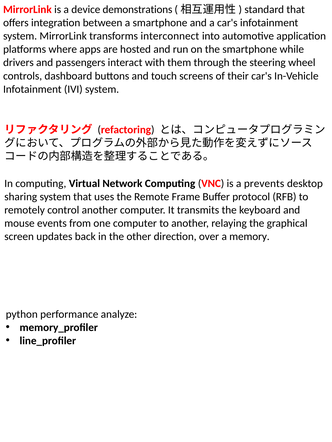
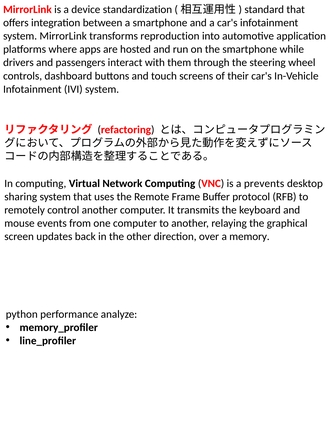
demonstrations: demonstrations -> standardization (137, 10)
interconnect: interconnect -> reproduction (170, 36)
